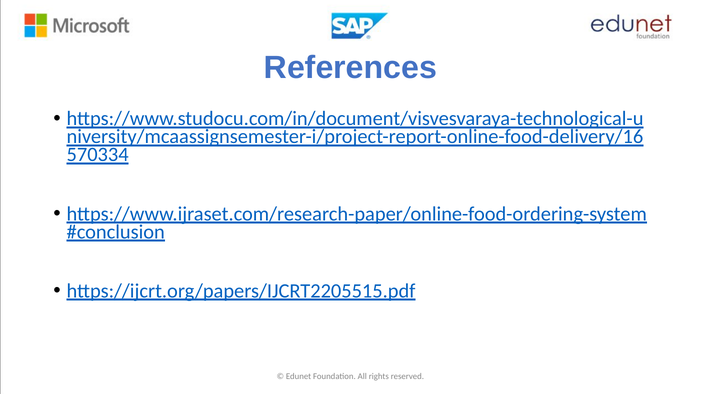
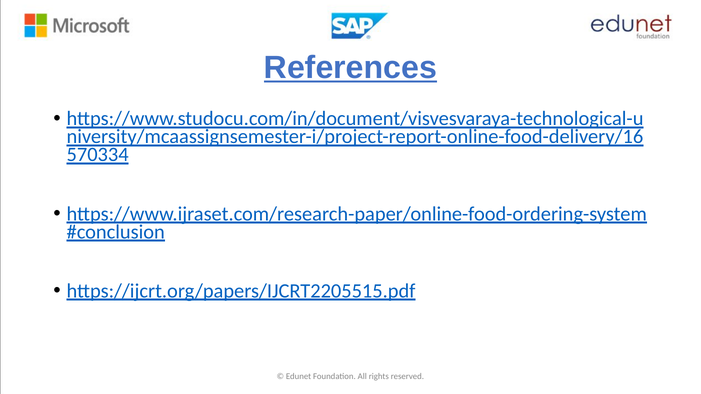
References underline: none -> present (350, 68)
